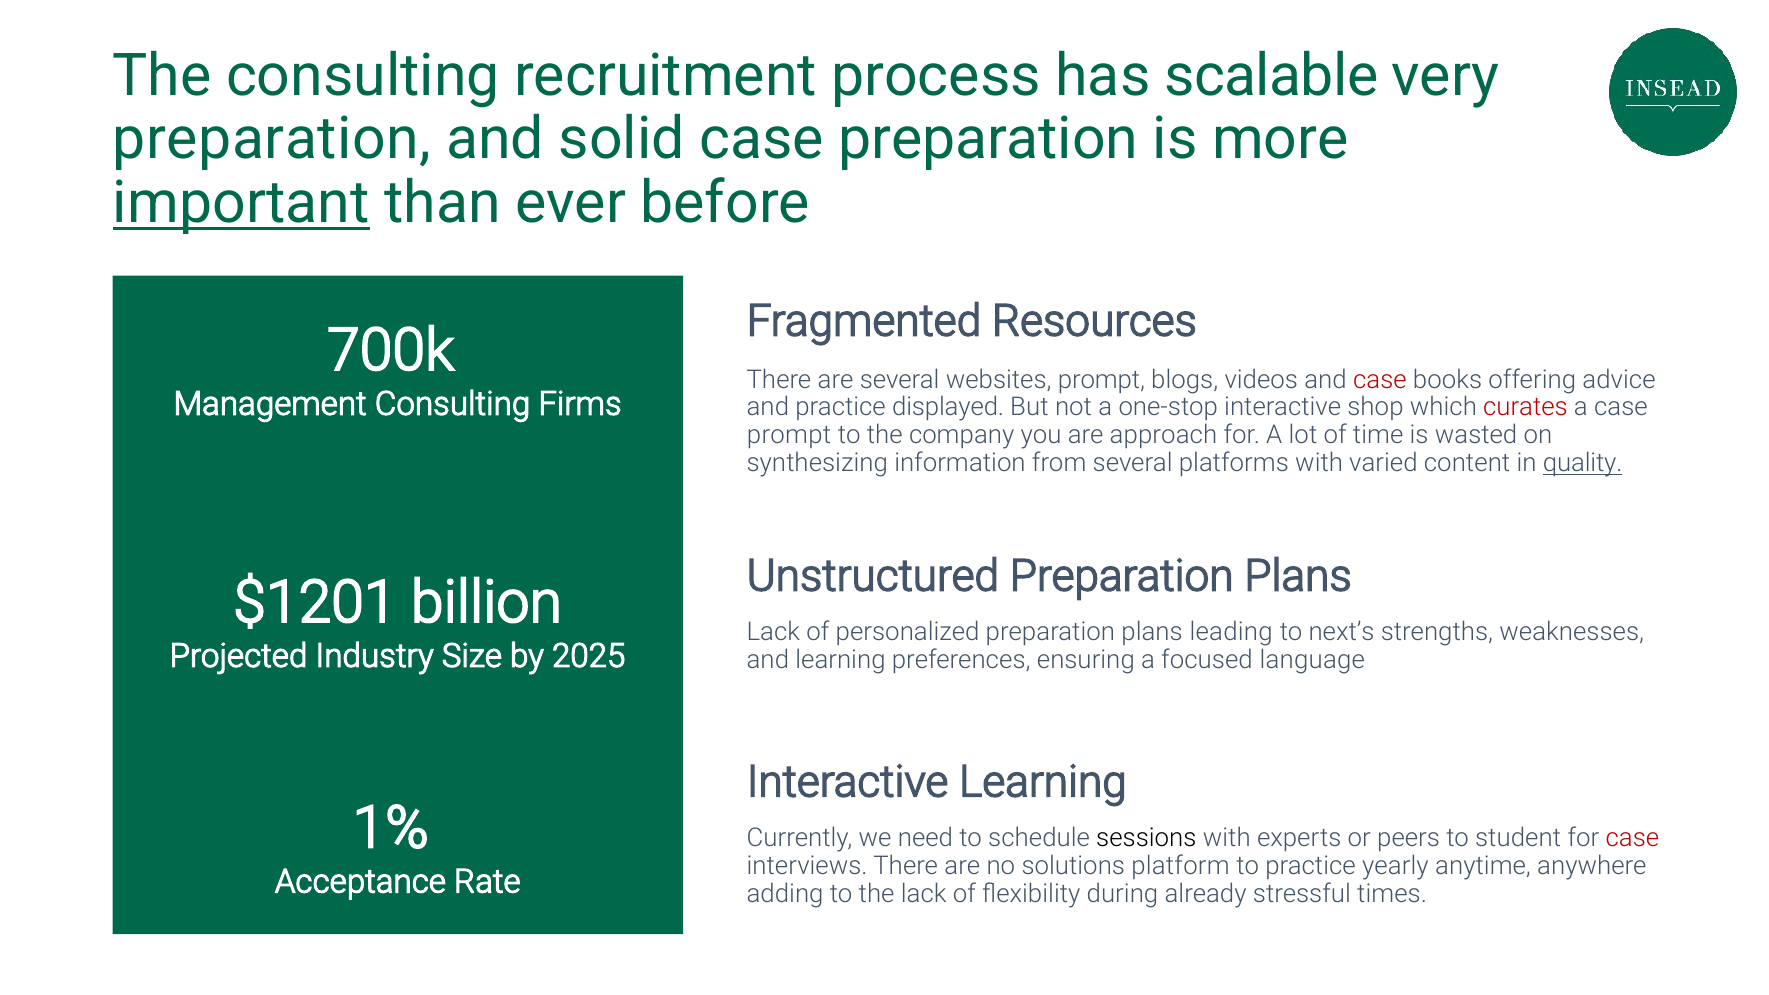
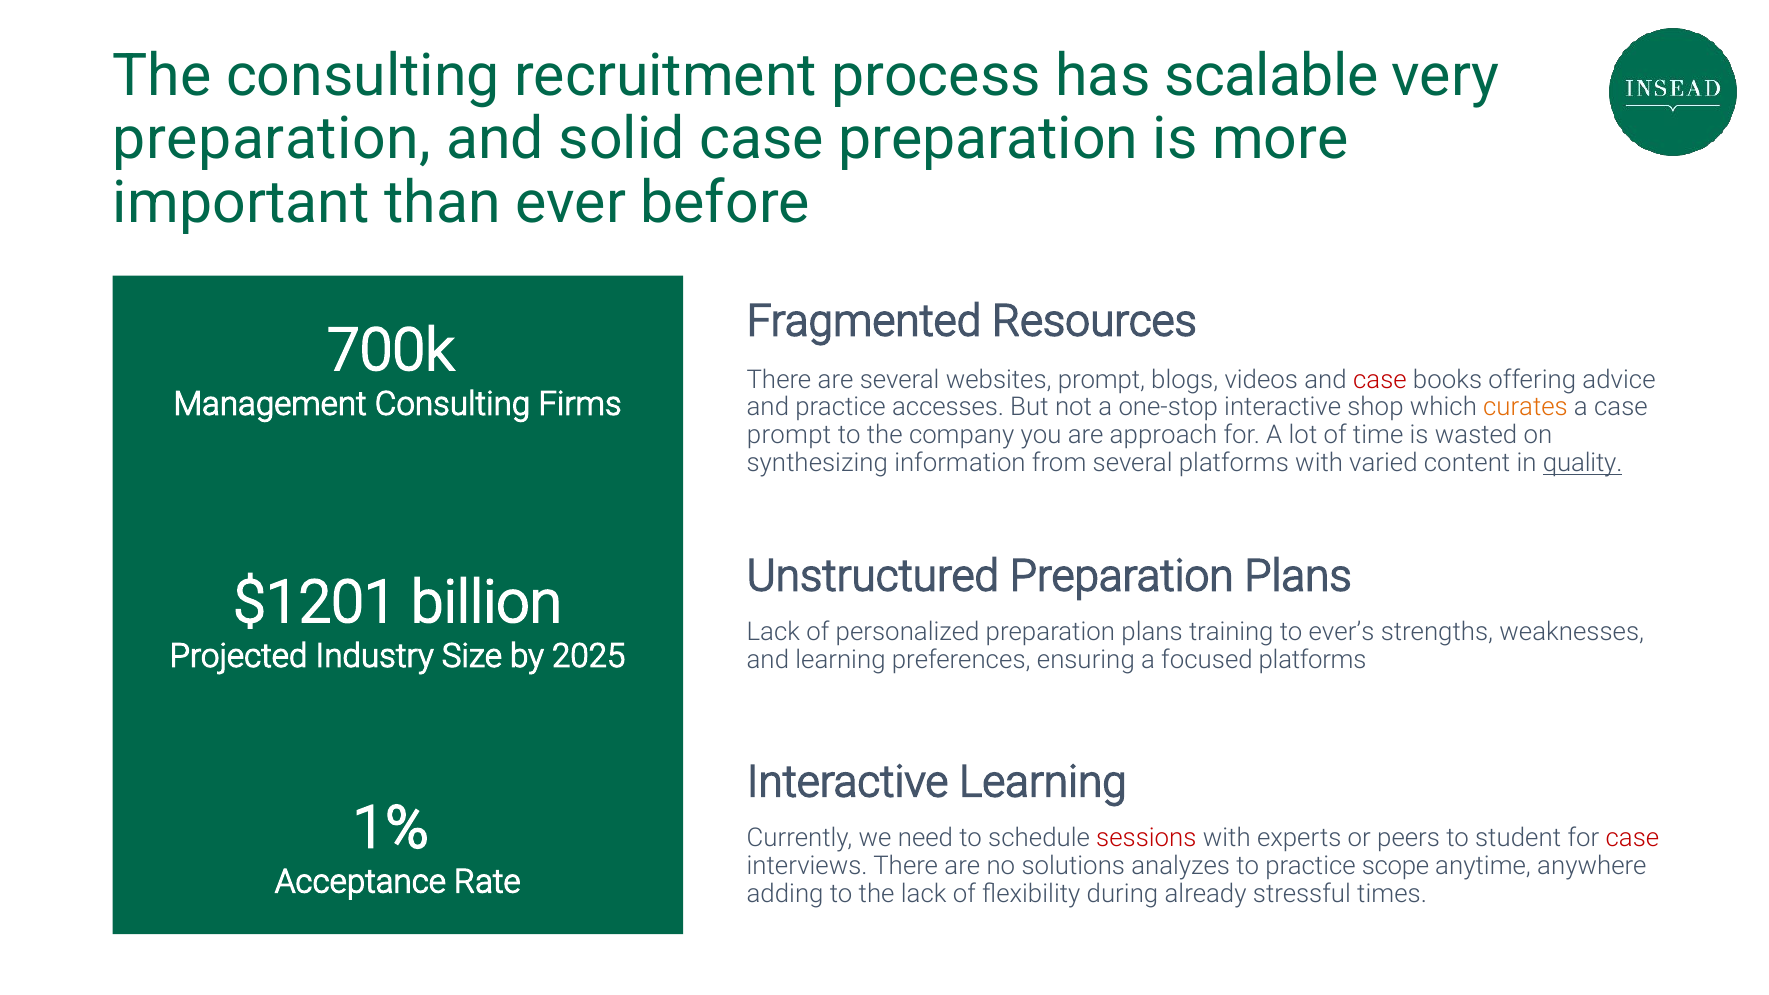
important underline: present -> none (241, 203)
displayed: displayed -> accesses (948, 407)
curates colour: red -> orange (1525, 407)
leading: leading -> training (1231, 632)
next’s: next’s -> ever’s (1341, 632)
focused language: language -> platforms (1313, 660)
sessions colour: black -> red (1146, 838)
platform: platform -> analyzes (1181, 866)
yearly: yearly -> scope (1396, 866)
